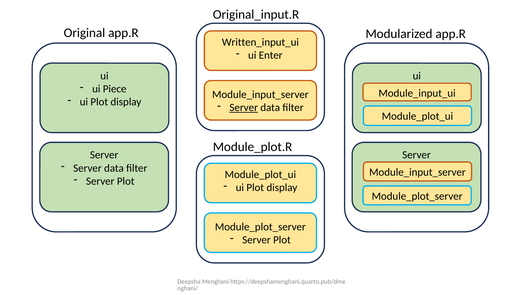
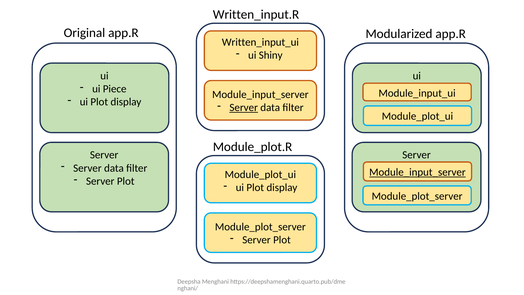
Original_input.R: Original_input.R -> Written_input.R (256, 15)
Enter: Enter -> Shiny (271, 55)
Module_input_server underline: none -> present (417, 172)
